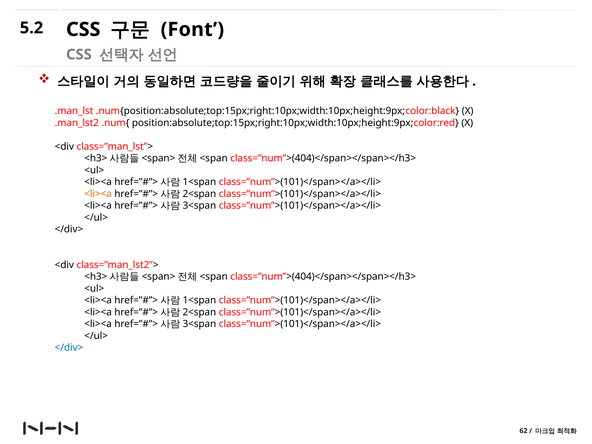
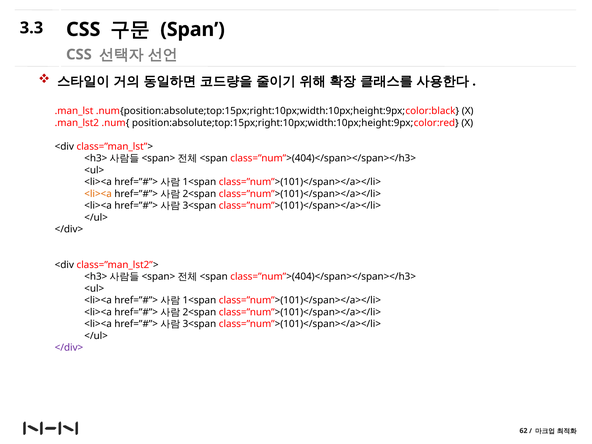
5.2: 5.2 -> 3.3 (32, 28)
Font: Font -> Span (193, 29)
</div> colour: blue -> purple (69, 348)
